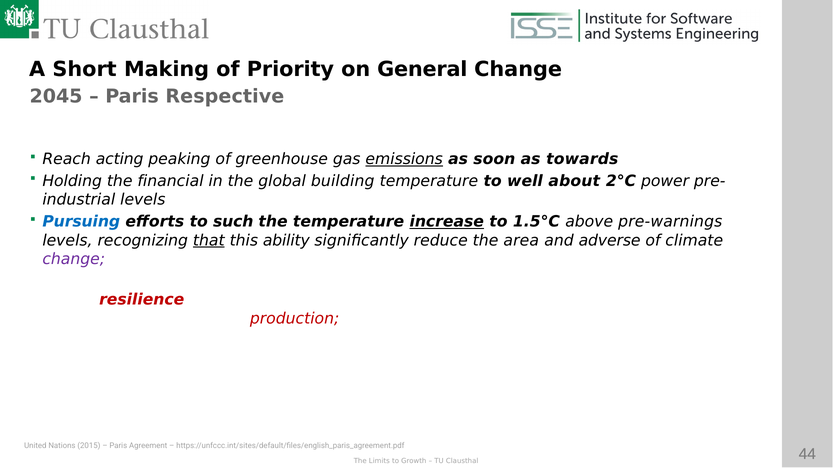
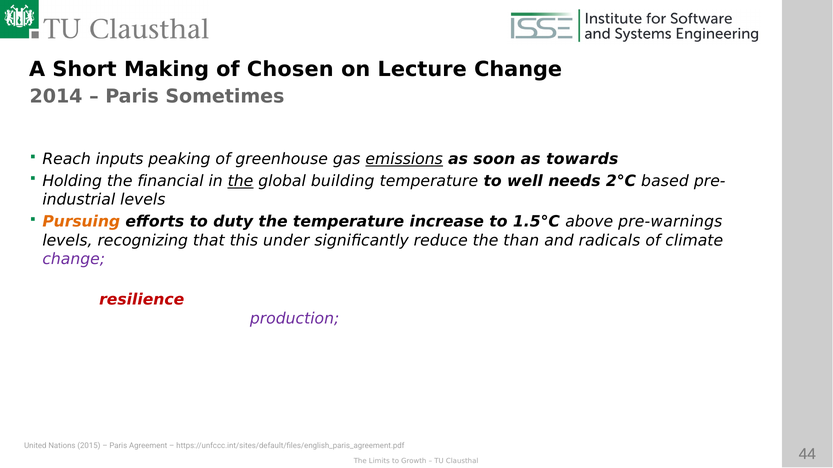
Priority: Priority -> Chosen (290, 69)
General: General -> Lecture (422, 69)
2045: 2045 -> 2014 (56, 97)
Respective: Respective -> Sometimes (225, 97)
acting: acting -> inputs (120, 159)
the underline: none -> present (241, 181)
about: about -> needs (574, 181)
2°C power: power -> based (665, 181)
Pursuing colour: blue -> orange (81, 222)
such: such -> duty (233, 222)
increase underline: present -> none (447, 222)
that underline: present -> none (209, 241)
this ability: ability -> under (286, 241)
area: area -> than (521, 241)
and adverse: adverse -> radicals (609, 241)
production colour: red -> purple (295, 319)
